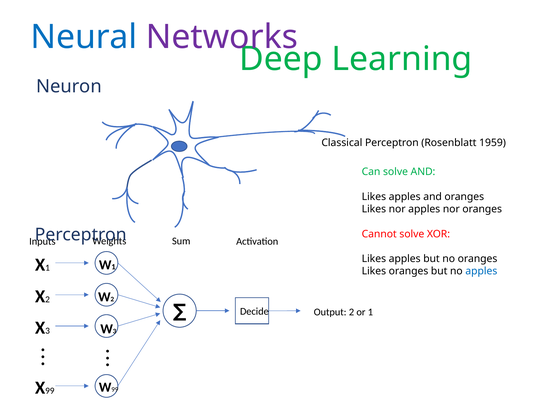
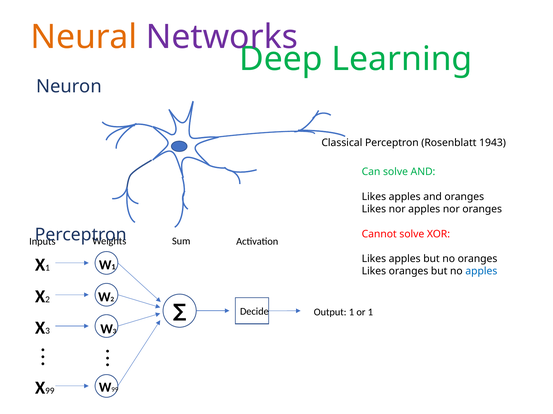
Neural colour: blue -> orange (84, 37)
1959: 1959 -> 1943 (493, 143)
Output 2: 2 -> 1 (352, 313)
